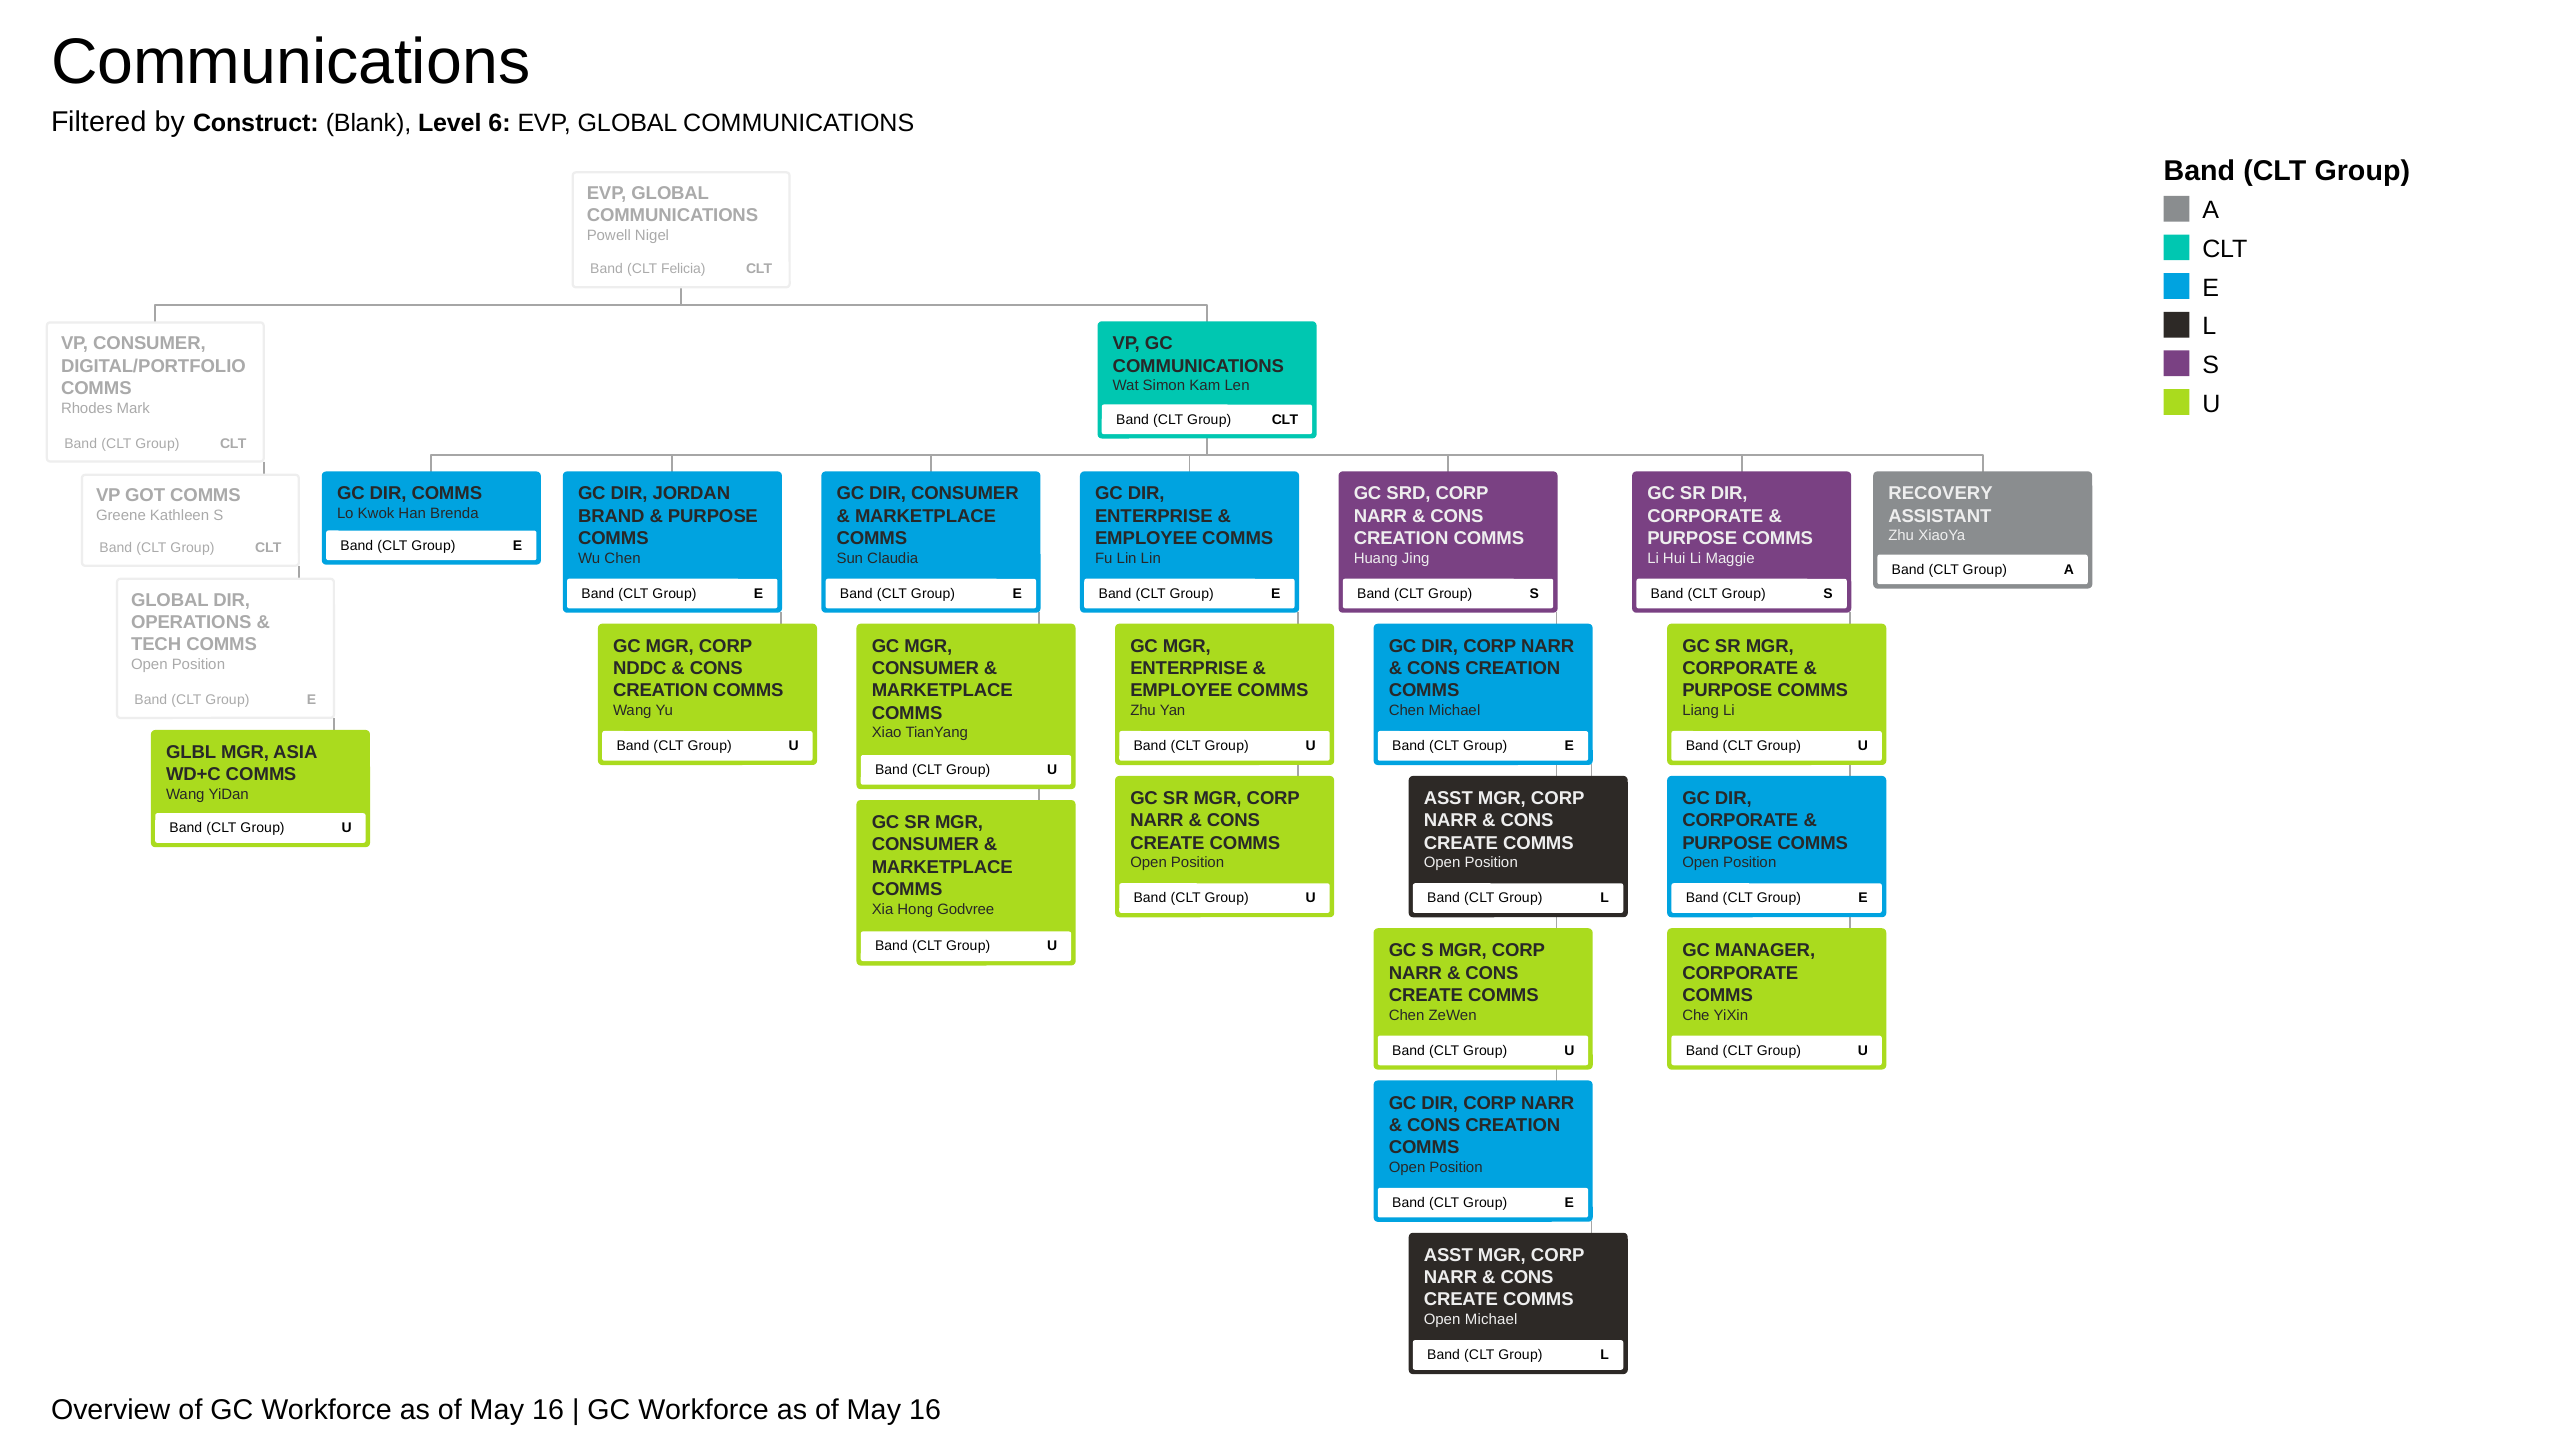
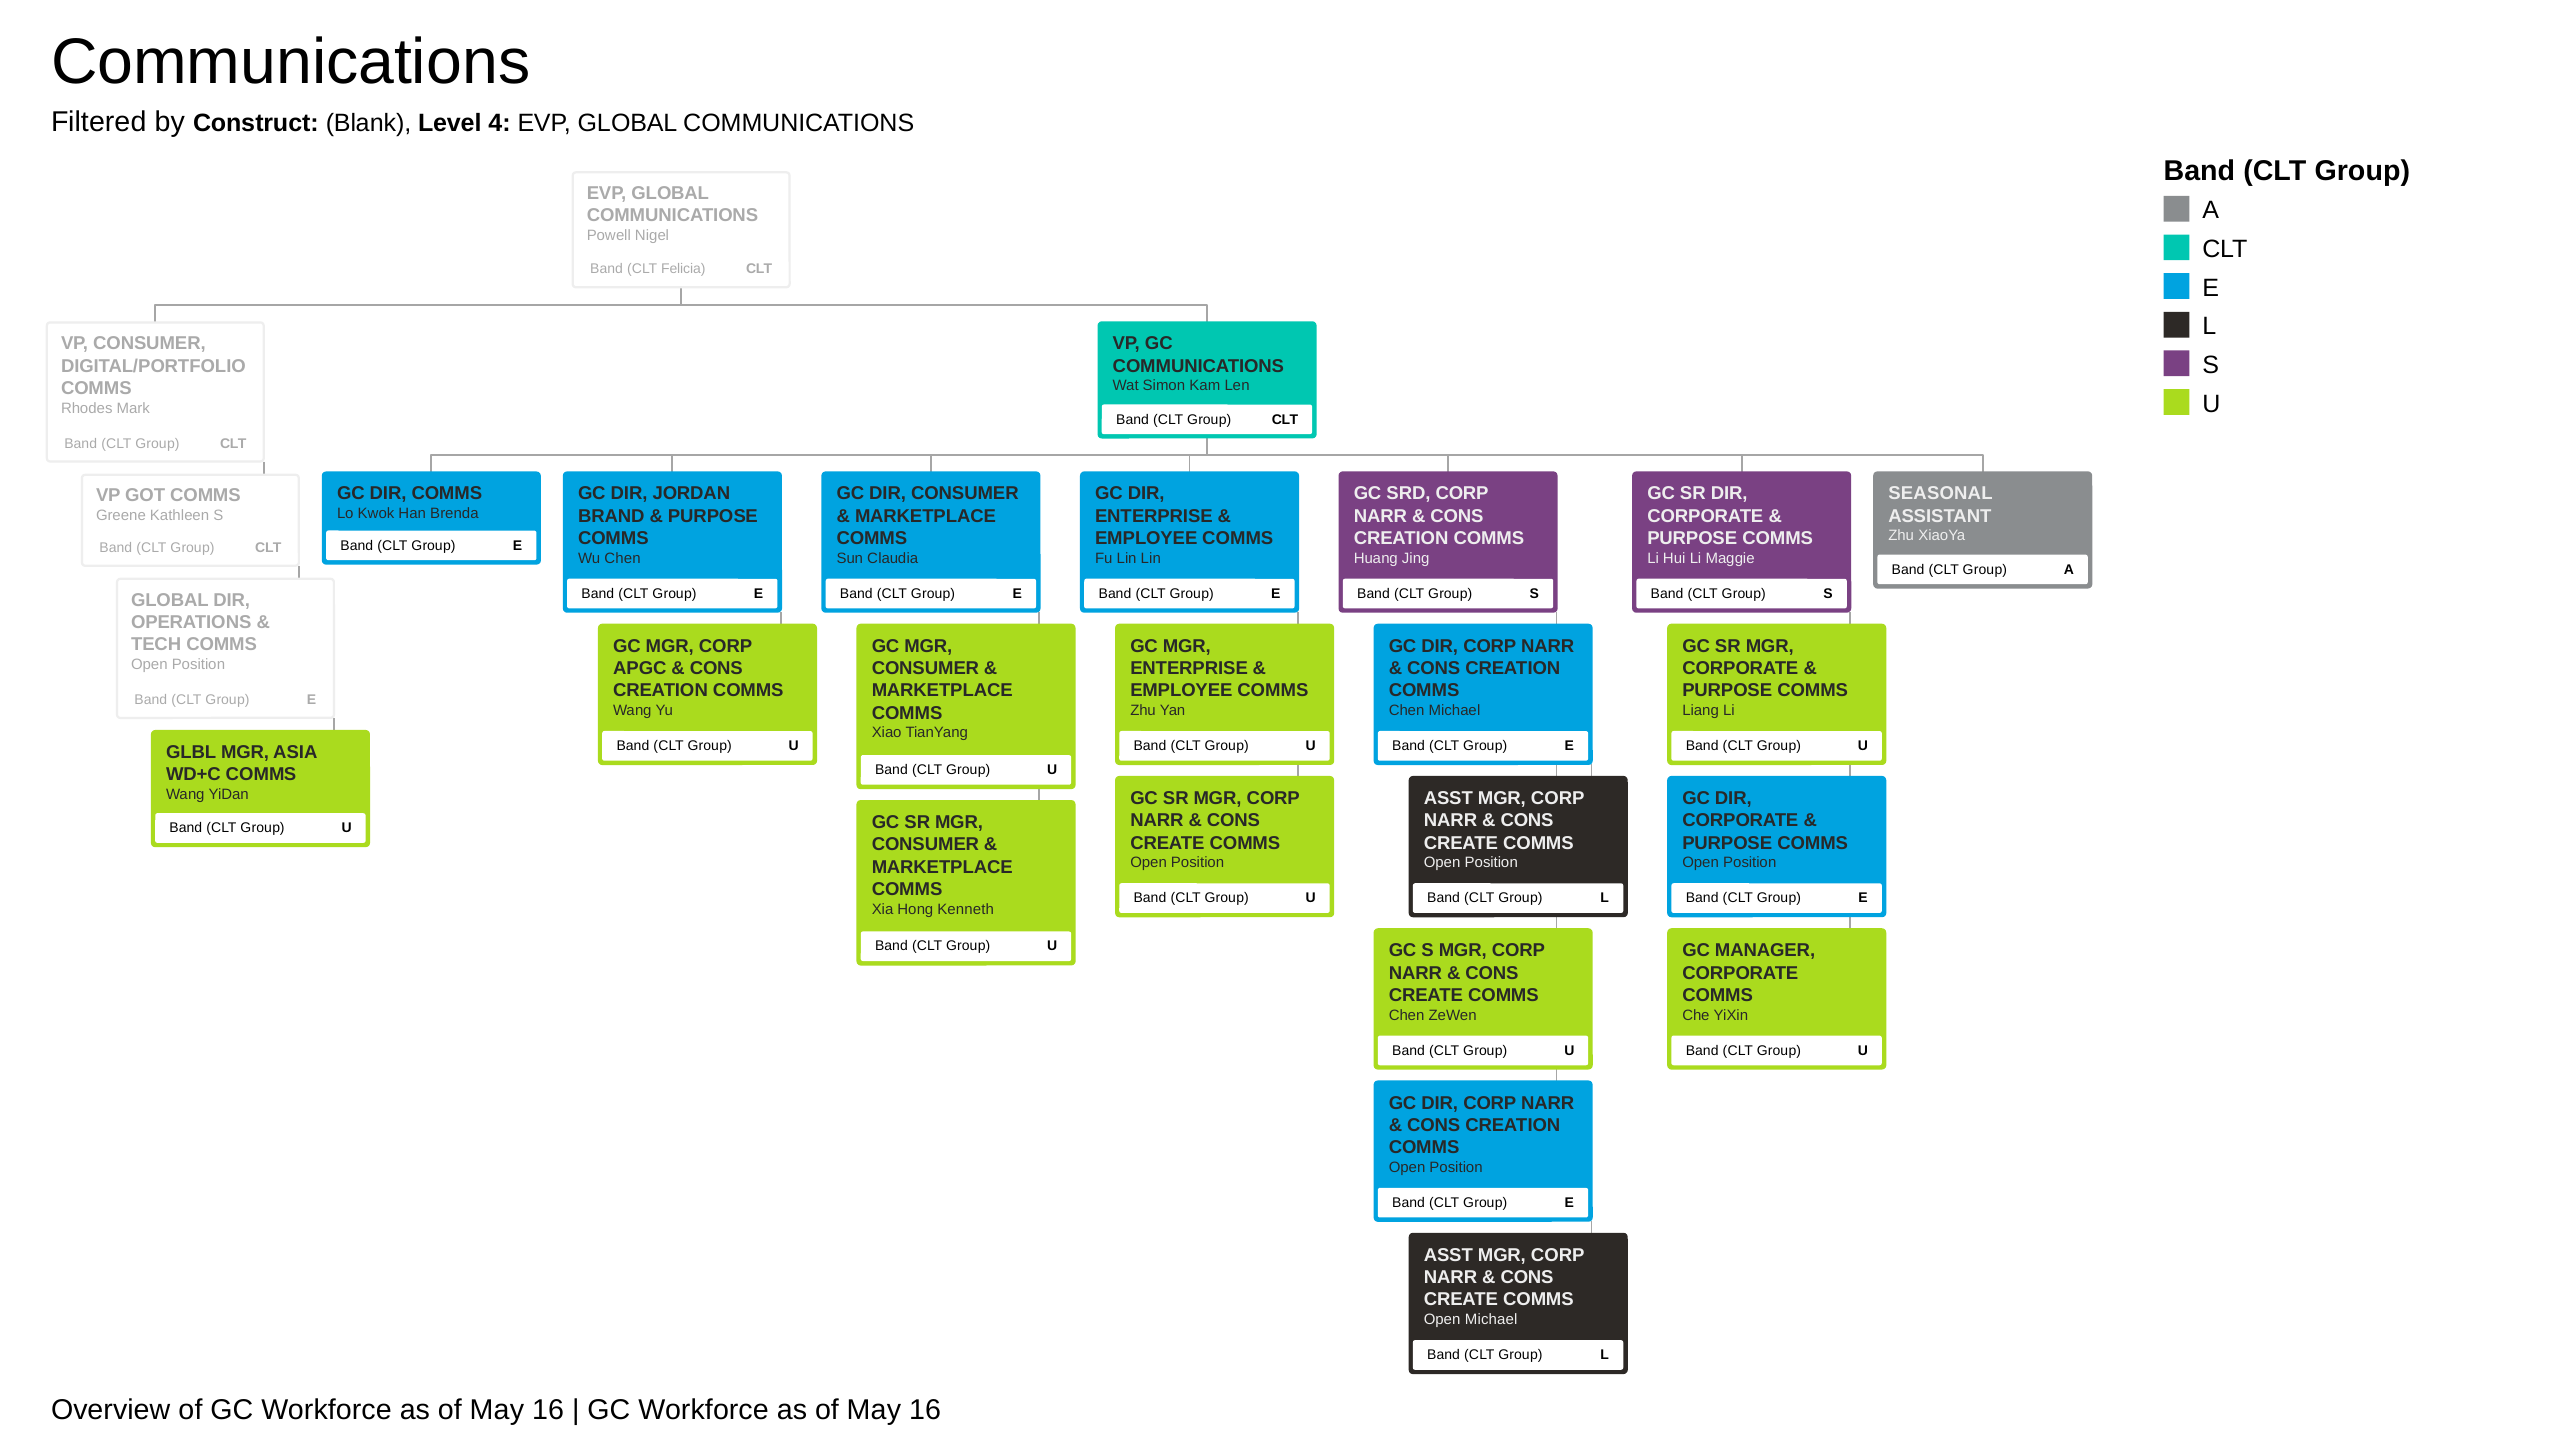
6: 6 -> 4 (500, 123)
RECOVERY: RECOVERY -> SEASONAL (1941, 494)
NDDC: NDDC -> APGC (640, 668)
Godvree: Godvree -> Kenneth (966, 909)
